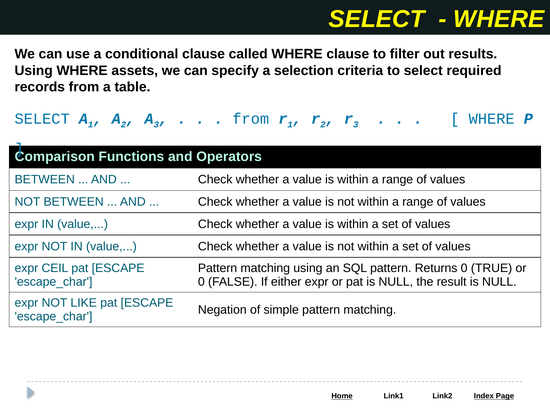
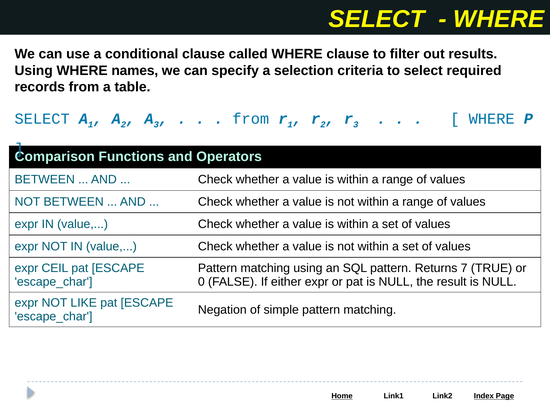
assets: assets -> names (135, 71)
Returns 0: 0 -> 7 (464, 268)
